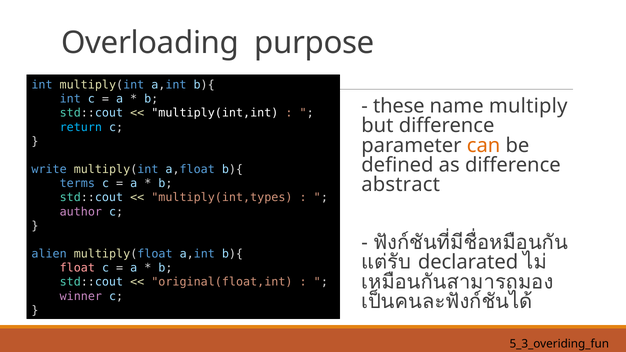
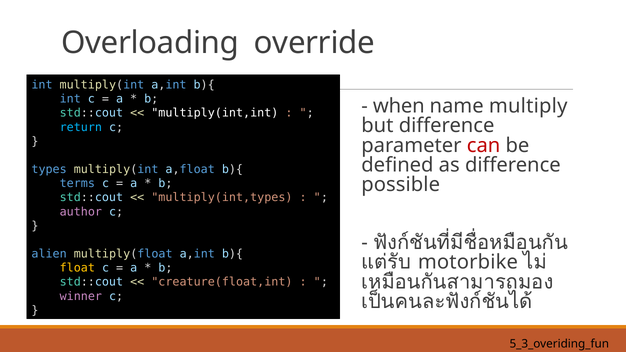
purpose: purpose -> override (314, 43)
these: these -> when (399, 106)
can colour: orange -> red (484, 146)
write: write -> types (49, 169)
abstract: abstract -> possible (401, 185)
declarated: declarated -> motorbike (468, 262)
float colour: pink -> yellow (77, 268)
original(float,int: original(float,int -> creature(float,int (222, 282)
